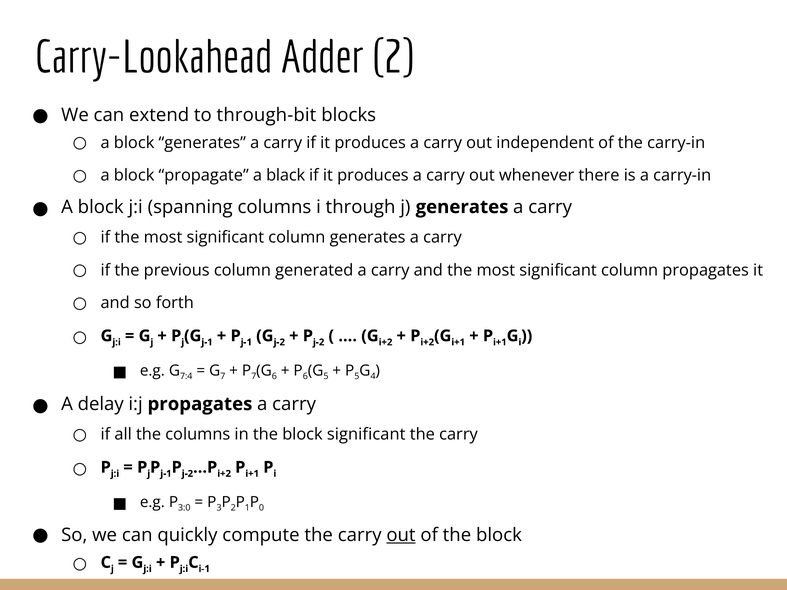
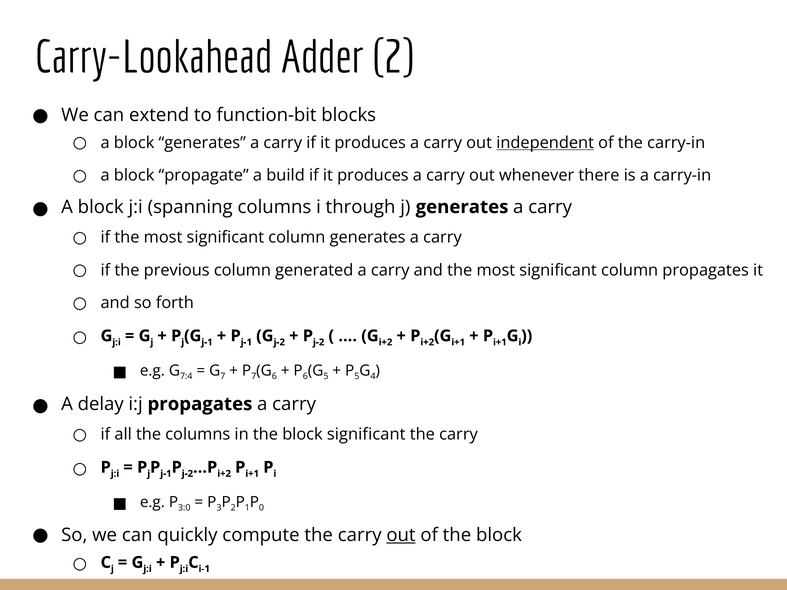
through-bit: through-bit -> function-bit (267, 115)
independent underline: none -> present (545, 143)
black: black -> build (286, 176)
